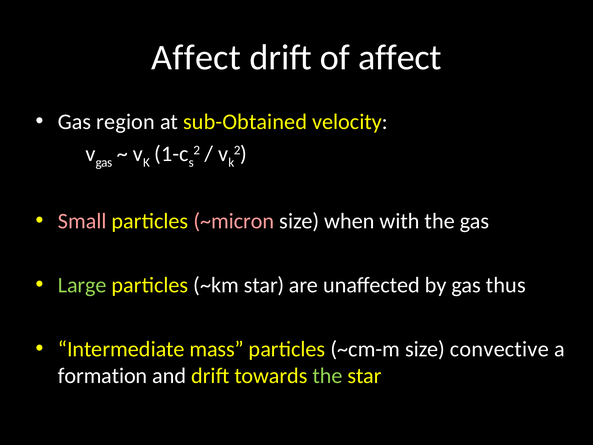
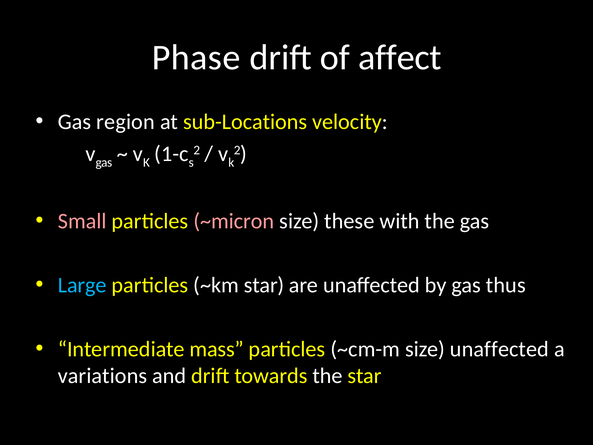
Affect: Affect -> Phase (196, 57)
sub-Obtained: sub-Obtained -> sub-Locations (245, 122)
when: when -> these (349, 221)
Large colour: light green -> light blue (82, 285)
size convective: convective -> unaffected (499, 349)
formation: formation -> variations (102, 376)
the colour: light green -> white (328, 376)
